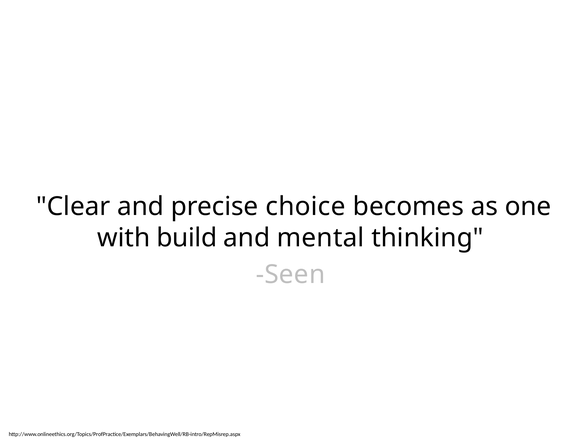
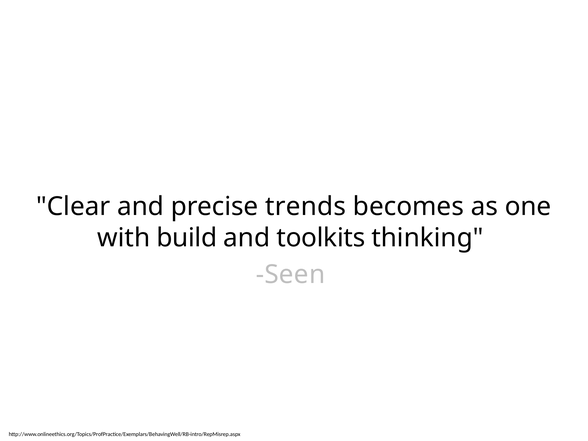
choice: choice -> trends (306, 207)
mental: mental -> toolkits (321, 238)
